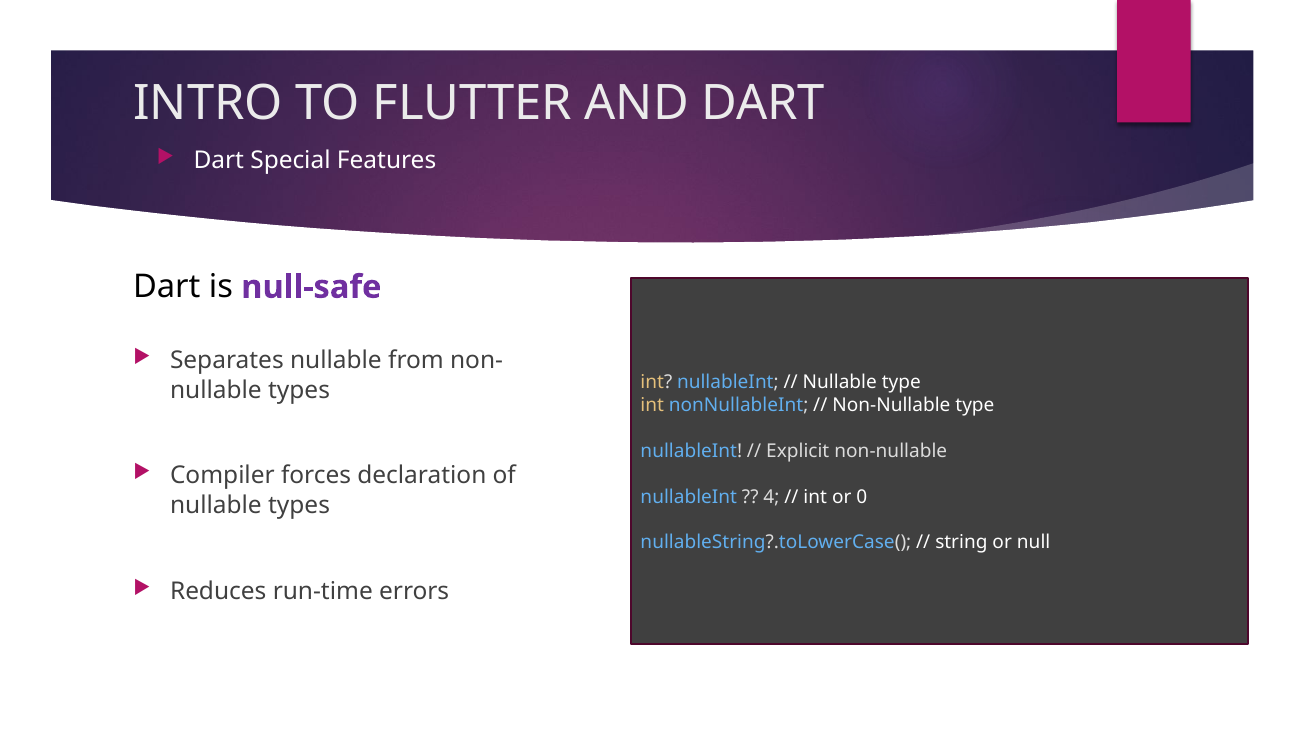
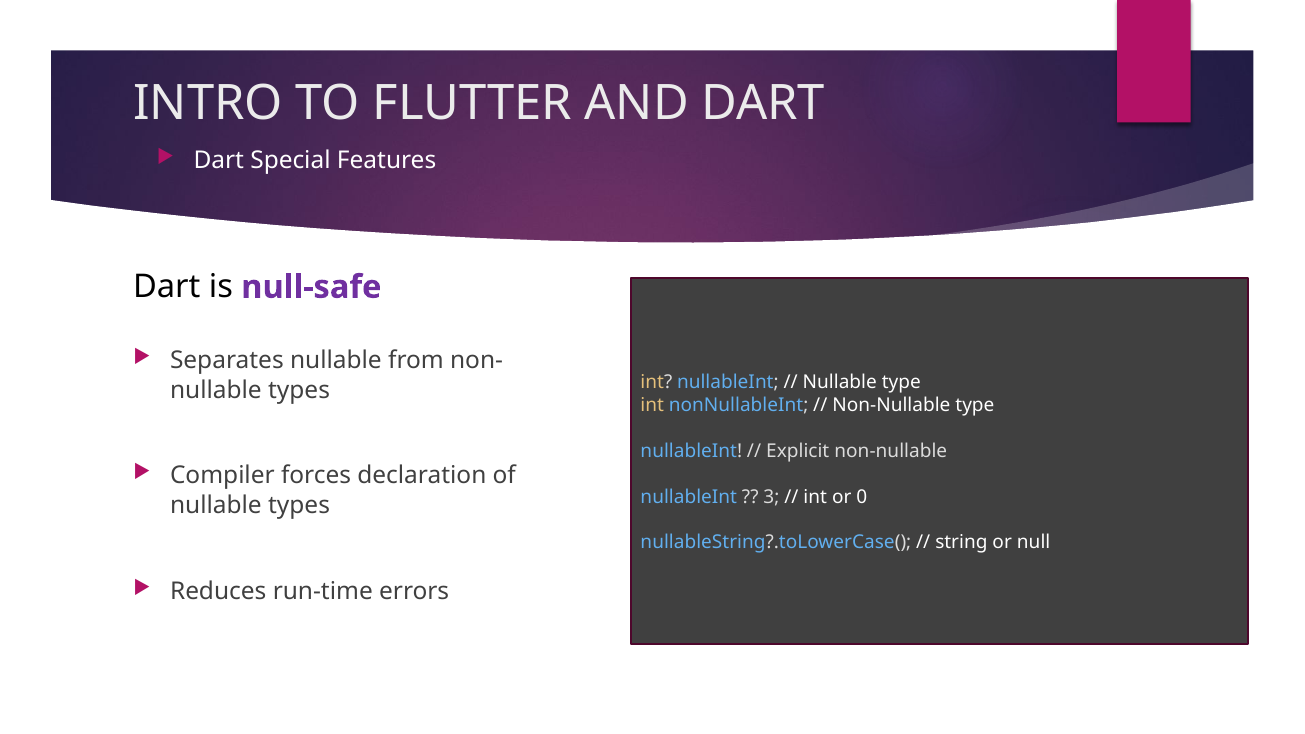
4: 4 -> 3 (771, 497)
